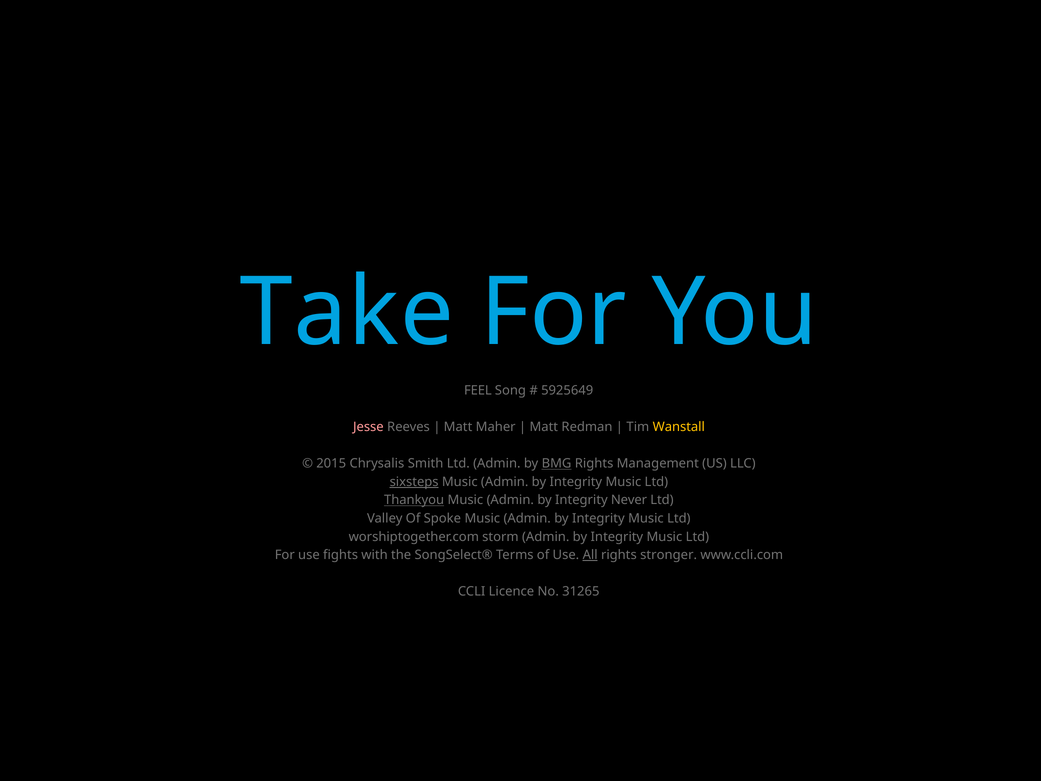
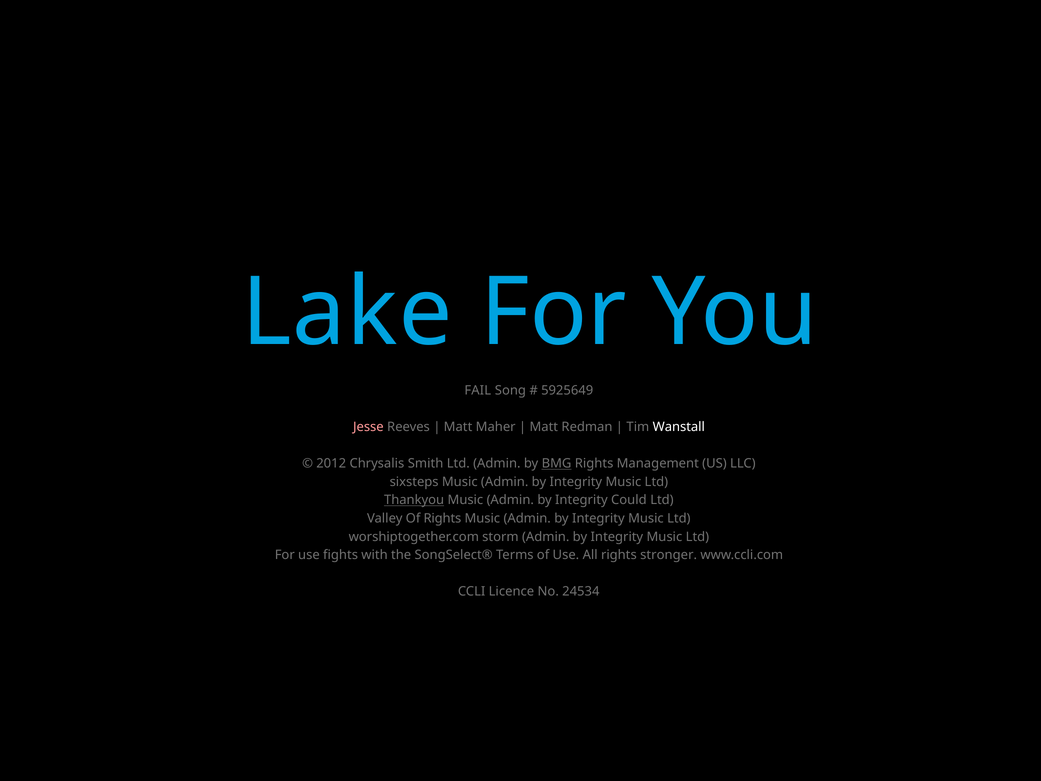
Take: Take -> Lake (347, 313)
FEEL: FEEL -> FAIL (478, 390)
Wanstall colour: yellow -> white (679, 427)
2015: 2015 -> 2012 (331, 463)
sixsteps underline: present -> none (414, 482)
Never: Never -> Could (629, 500)
Of Spoke: Spoke -> Rights (442, 518)
All underline: present -> none (590, 555)
31265: 31265 -> 24534 (581, 591)
